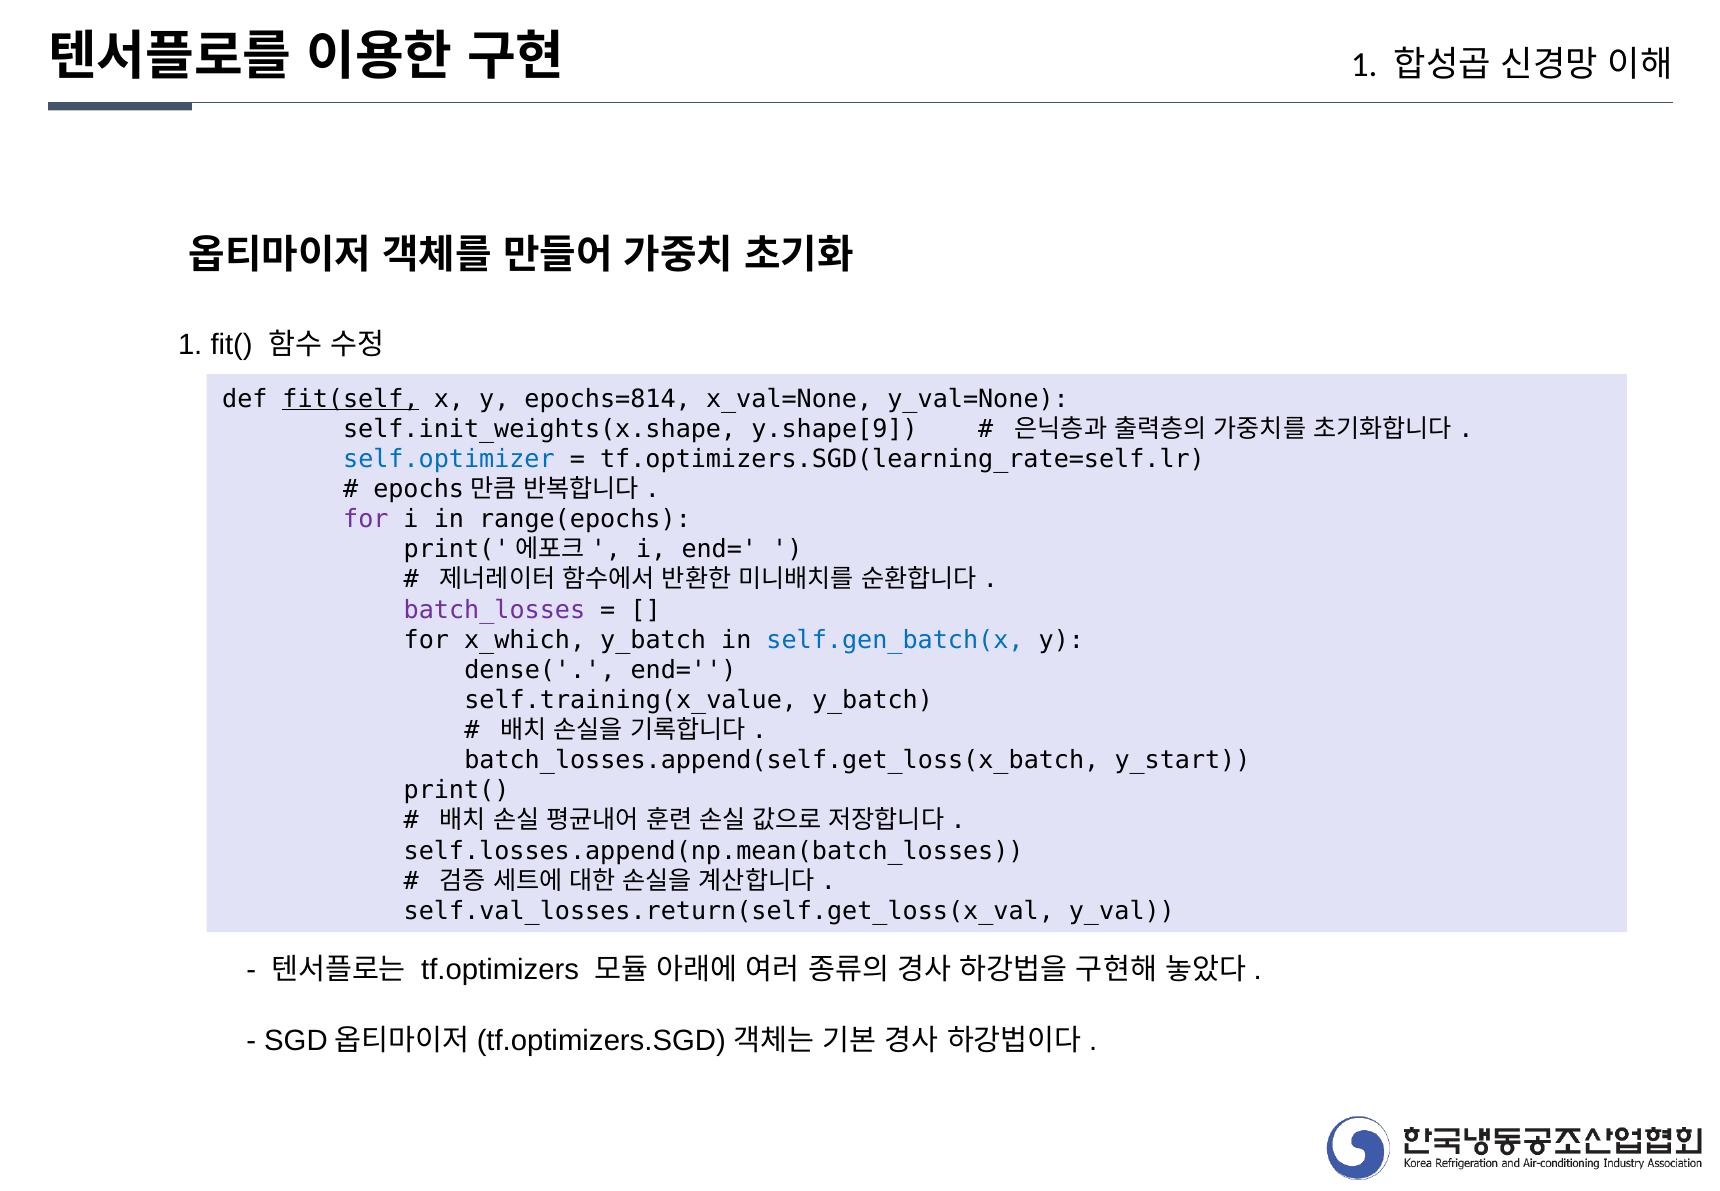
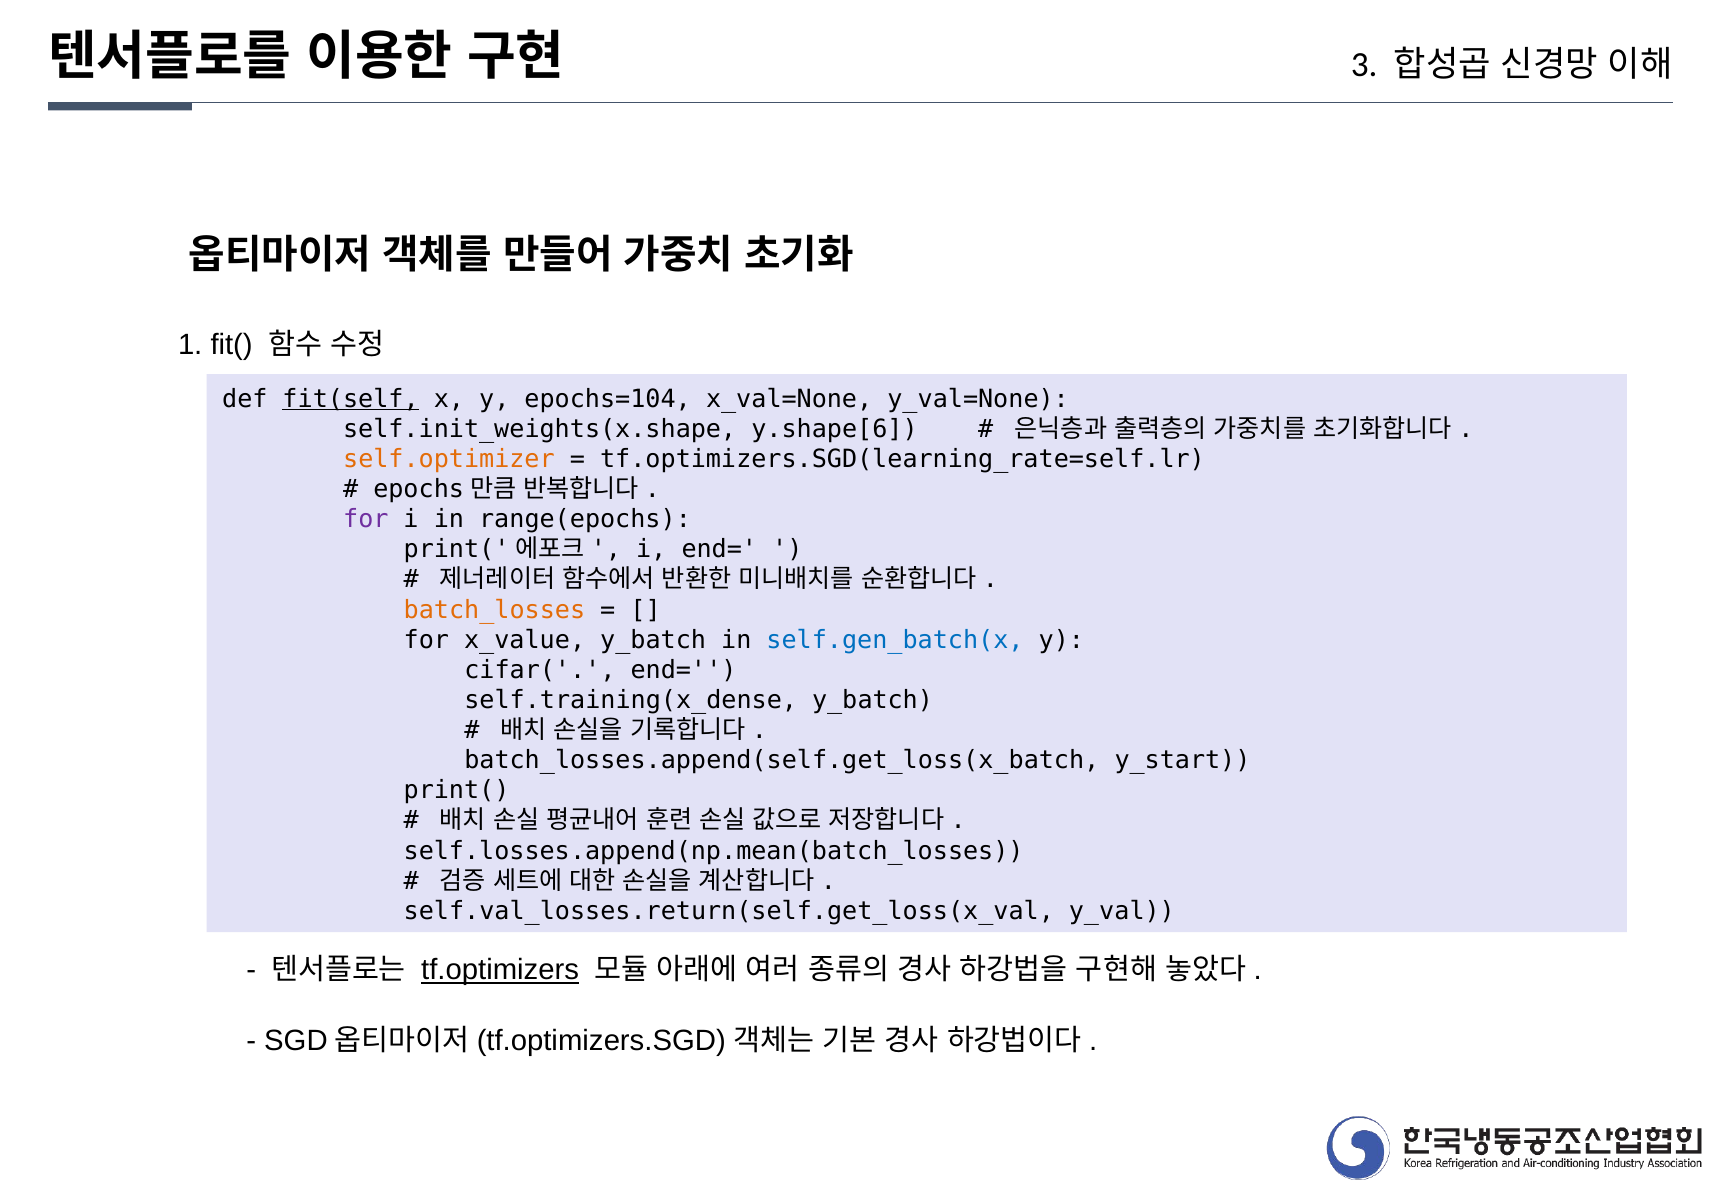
1: 1 -> 3 (1364, 65)
epochs=814: epochs=814 -> epochs=104 (608, 399)
y.shape[9: y.shape[9 -> y.shape[6 (835, 429)
self.optimizer colour: blue -> orange (449, 459)
batch_losses colour: purple -> orange (494, 610)
x_which: x_which -> x_value (525, 640)
dense(: dense( -> cifar( (540, 670)
self.training(x_value: self.training(x_value -> self.training(x_dense (631, 700)
tf.optimizers underline: none -> present (500, 970)
